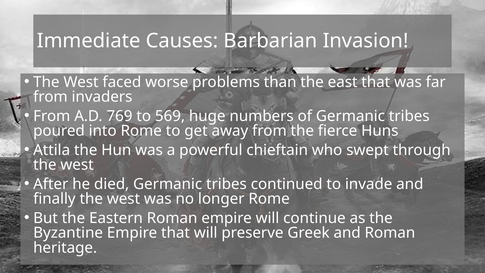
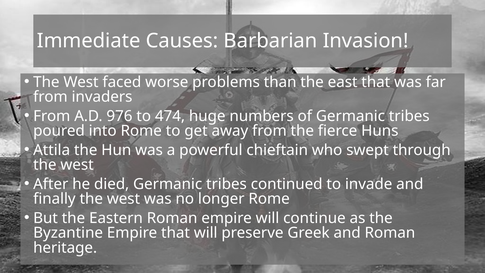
769: 769 -> 976 (119, 116)
569: 569 -> 474 (170, 116)
